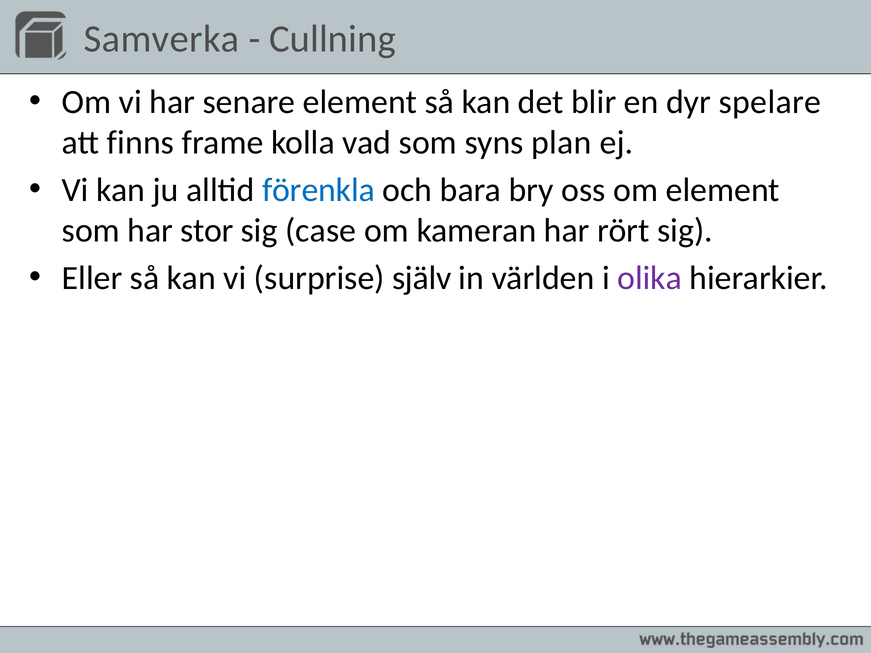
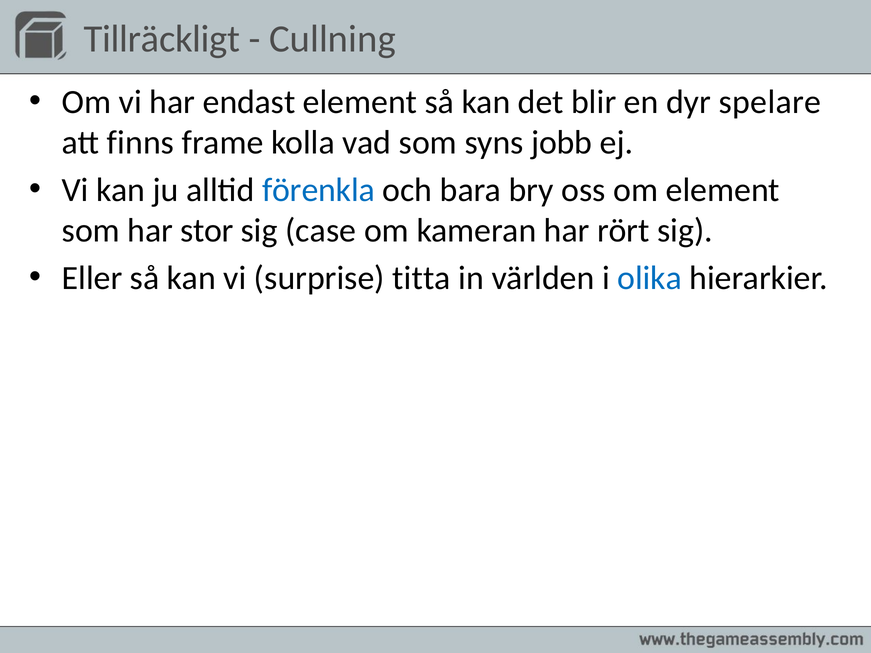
Samverka: Samverka -> Tillräckligt (162, 39)
senare: senare -> endast (249, 102)
plan: plan -> jobb (562, 143)
själv: själv -> titta (421, 278)
olika colour: purple -> blue (650, 278)
